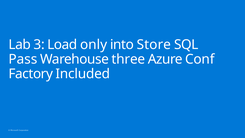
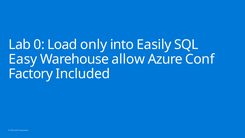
3: 3 -> 0 (39, 45)
Store: Store -> Easily (154, 45)
Pass: Pass -> Easy (23, 59)
three: three -> allow (128, 59)
